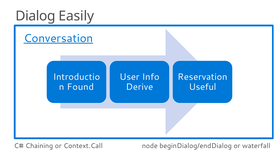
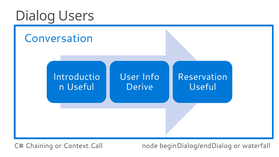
Easily: Easily -> Users (76, 16)
Conversation underline: present -> none (58, 38)
Found: Found -> Useful (80, 87)
